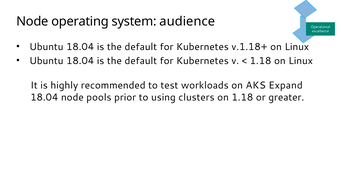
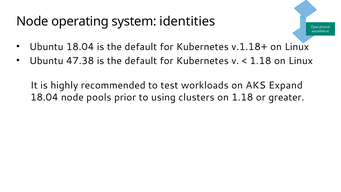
audience: audience -> identities (187, 21)
18.04: 18.04 -> 47.38 (80, 61)
